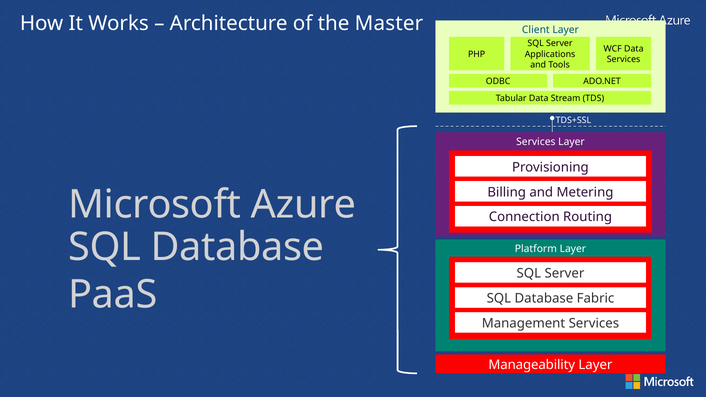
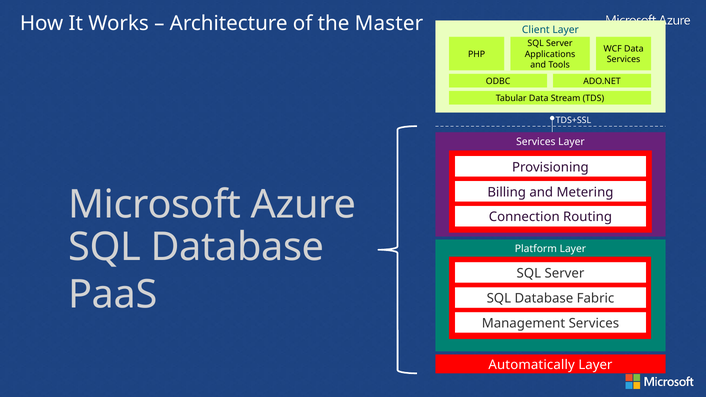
Manageability: Manageability -> Automatically (532, 365)
